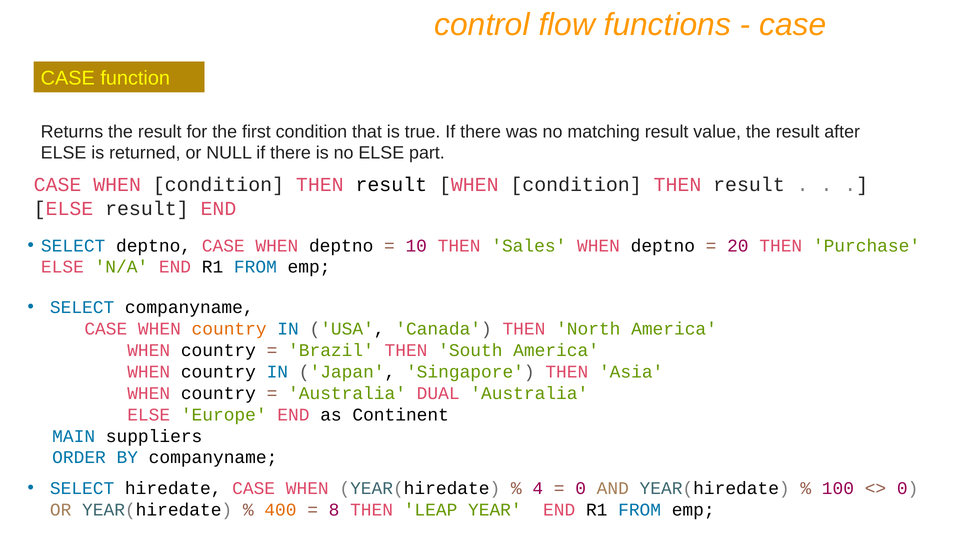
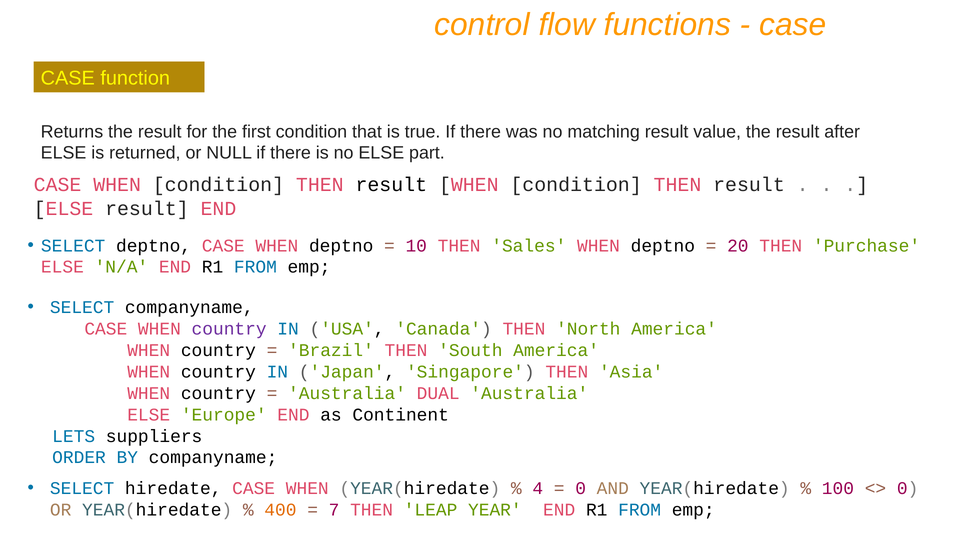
country colour: orange -> purple (229, 329)
MAIN: MAIN -> LETS (74, 436)
8: 8 -> 7 (334, 510)
